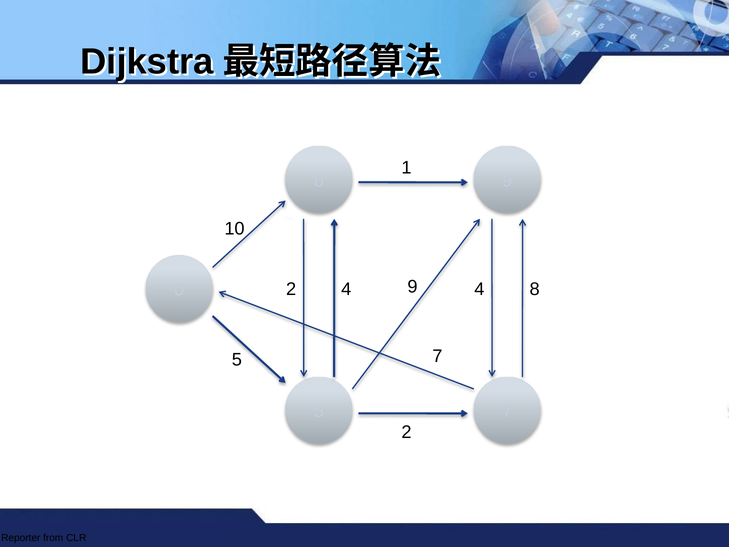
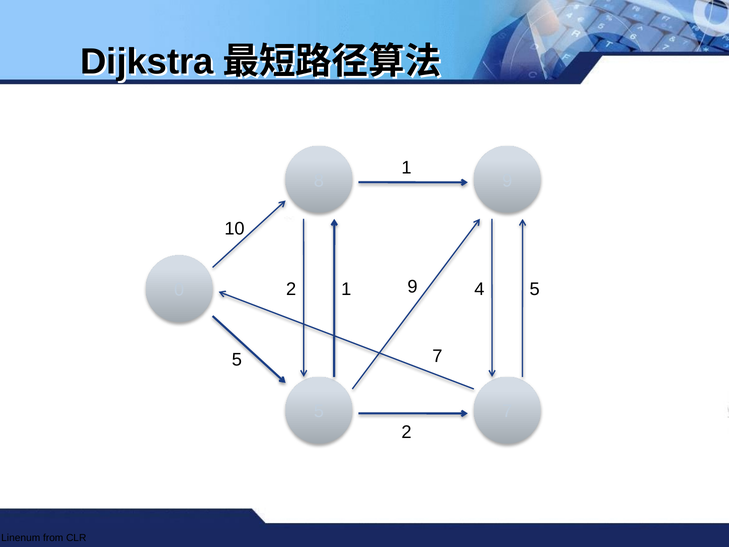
4: 4 -> 1 (346, 289)
4 8: 8 -> 5 (535, 289)
Reporter: Reporter -> Linenum (21, 537)
